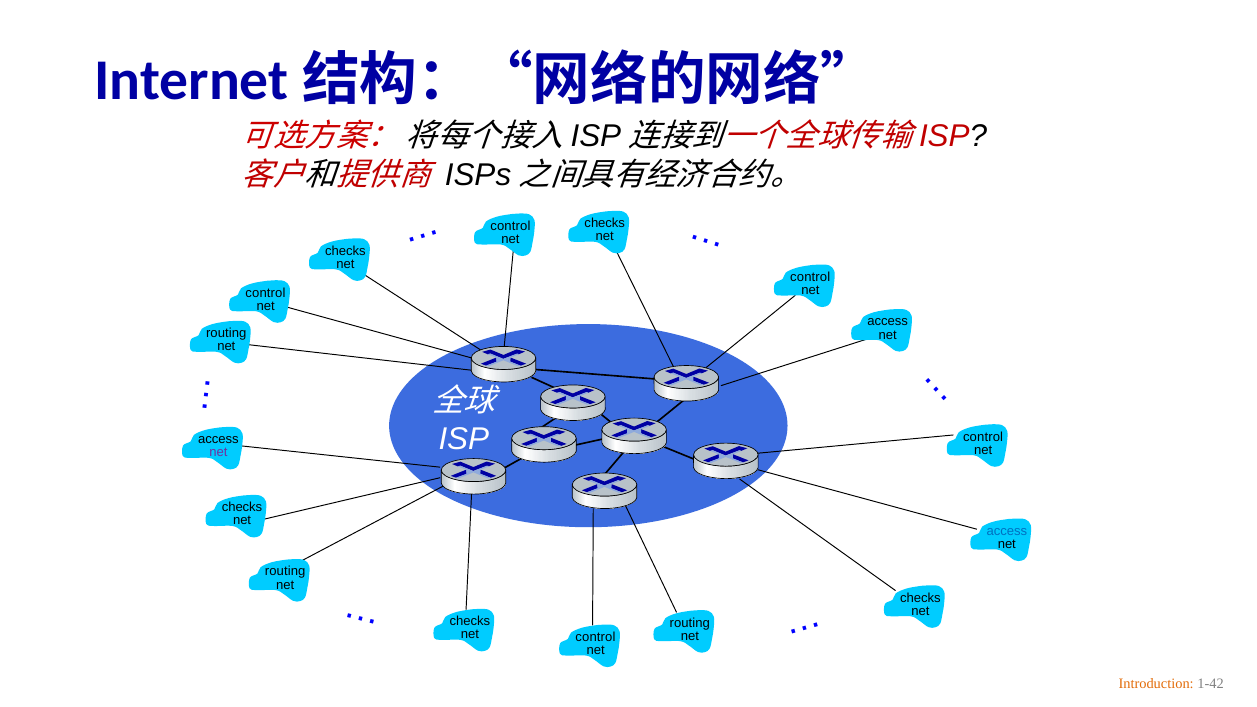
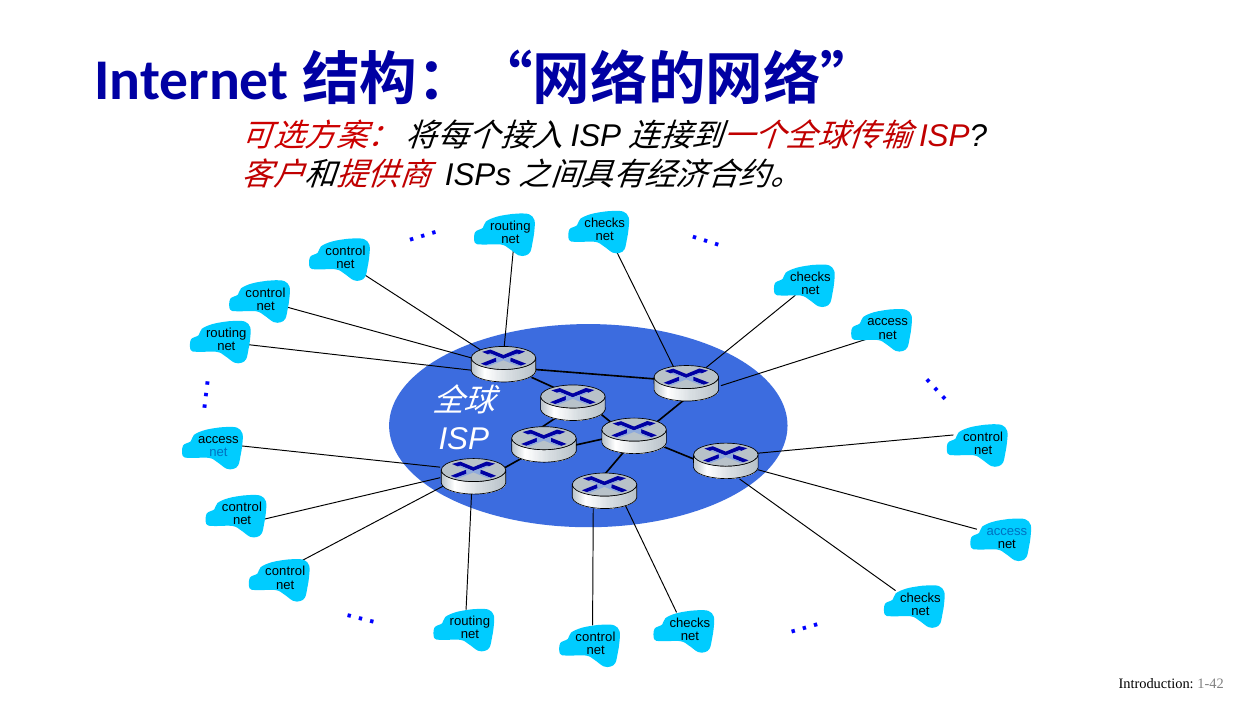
control: control -> routing (510, 226)
checks: checks -> control (345, 251)
control: control -> checks (810, 277)
net colour: purple -> blue (218, 453)
checks: checks -> control (242, 508)
routing: routing -> control (285, 572)
checks: checks -> routing (470, 621)
routing: routing -> checks (690, 623)
Introduction colour: orange -> black (1156, 684)
